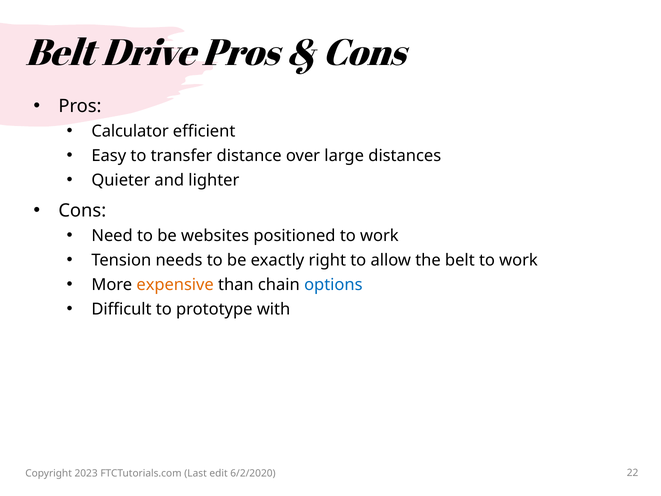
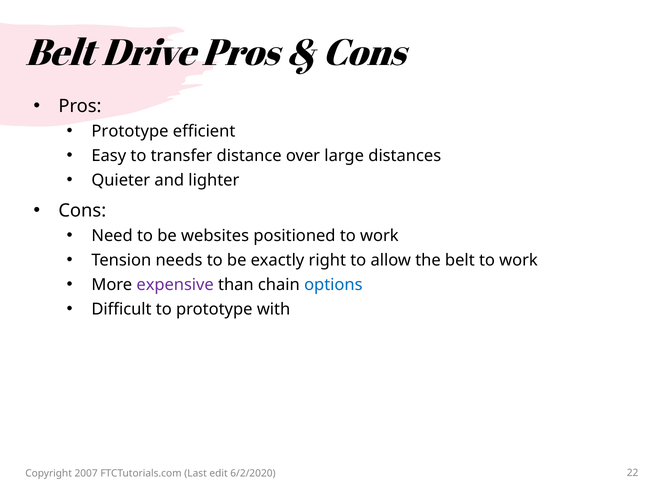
Calculator: Calculator -> Prototype (130, 131)
expensive colour: orange -> purple (175, 285)
2023: 2023 -> 2007 (86, 473)
